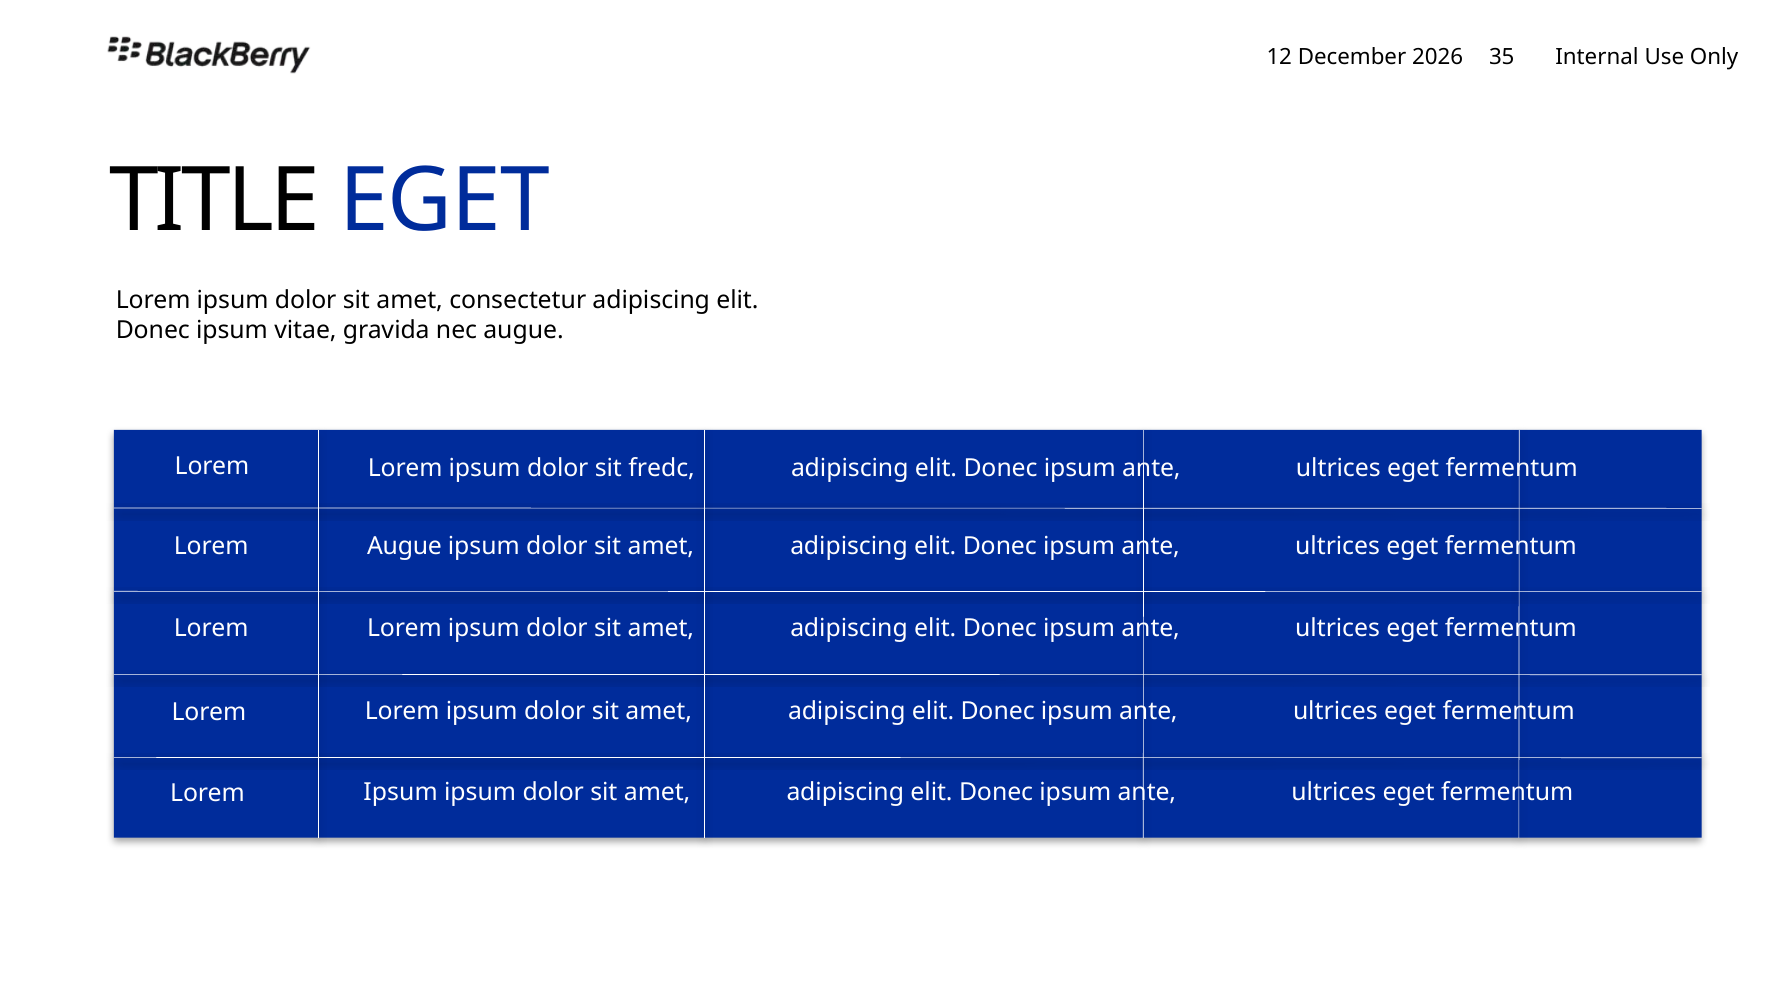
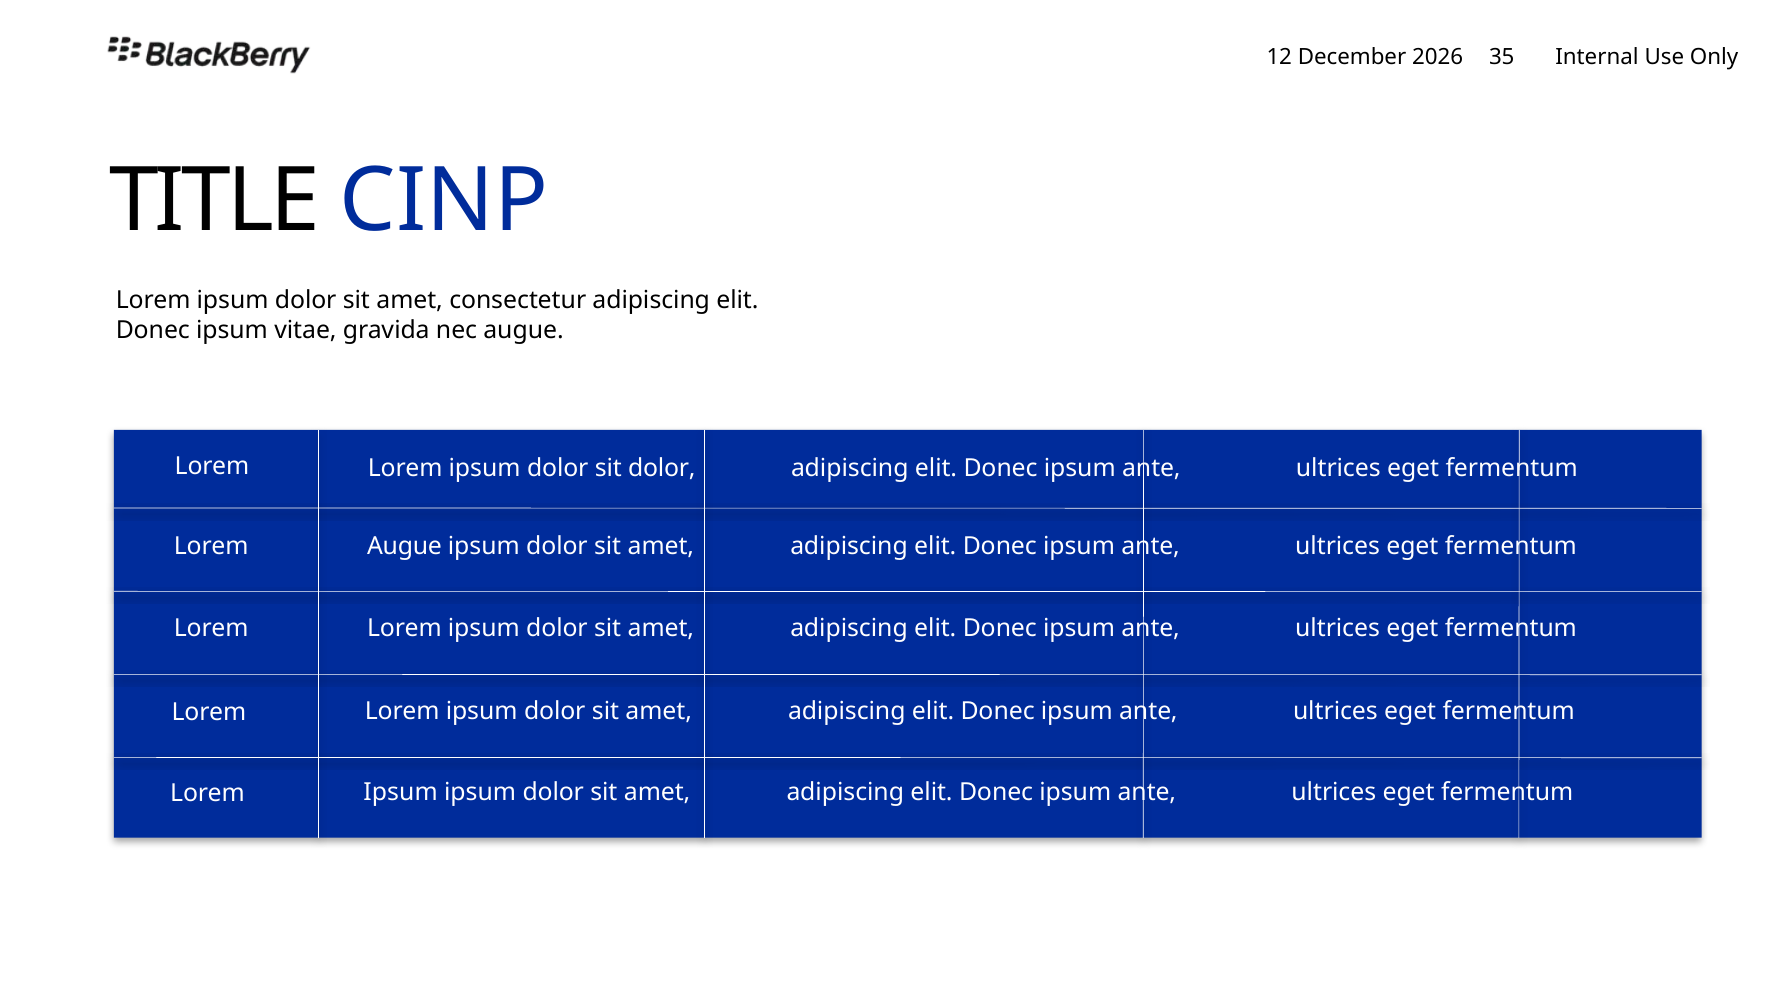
TITLE EGET: EGET -> CINP (444, 201)
sit fredc: fredc -> dolor (662, 468)
